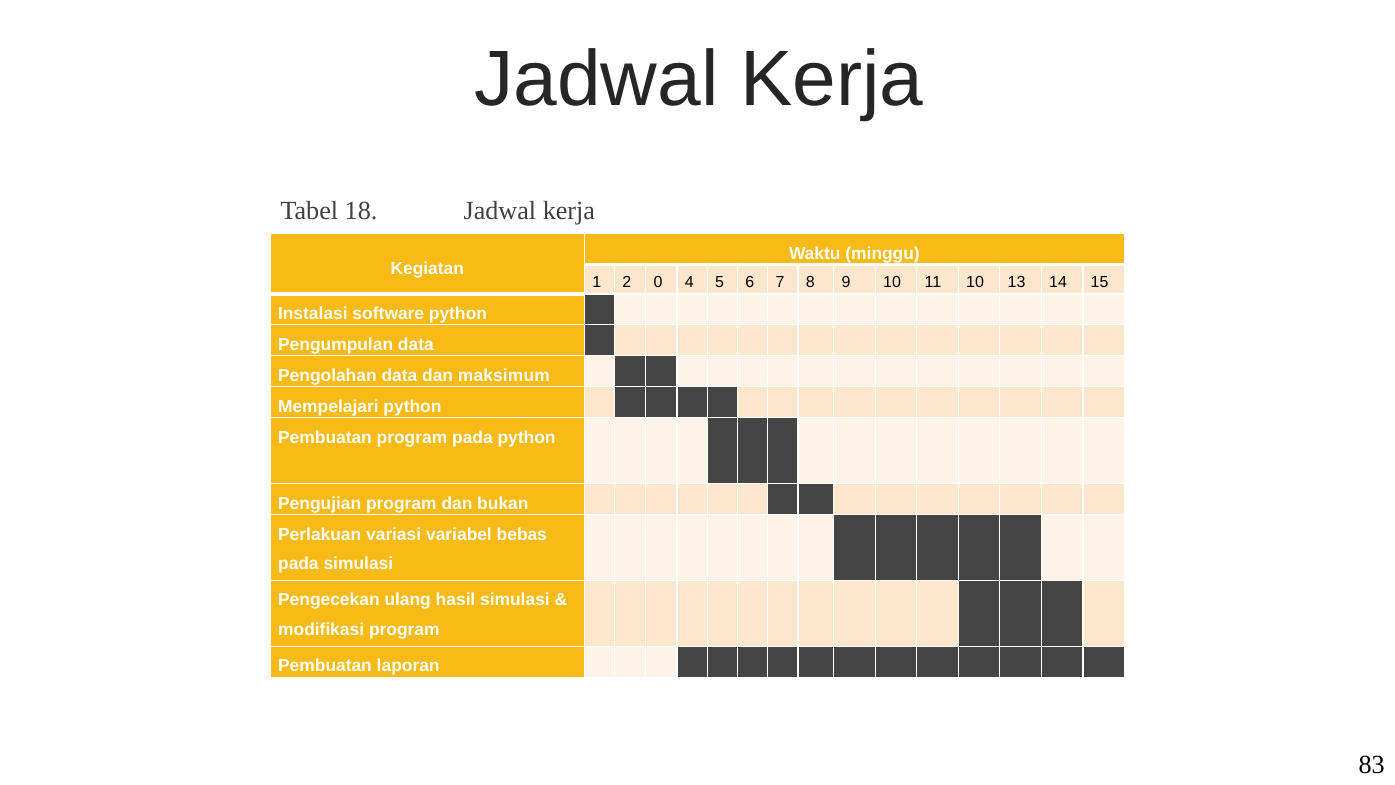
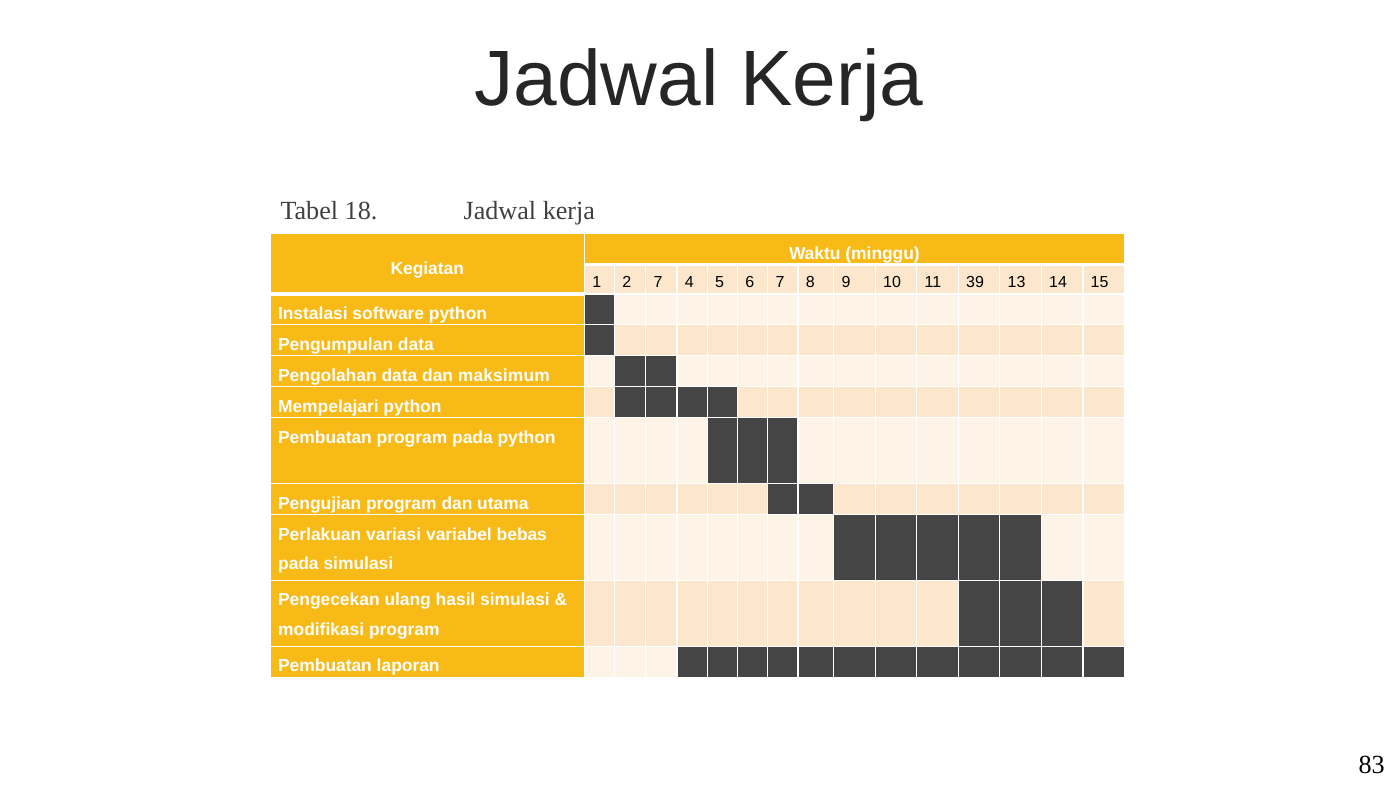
2 0: 0 -> 7 (658, 283)
11 10: 10 -> 39 (975, 283)
bukan: bukan -> utama (503, 503)
